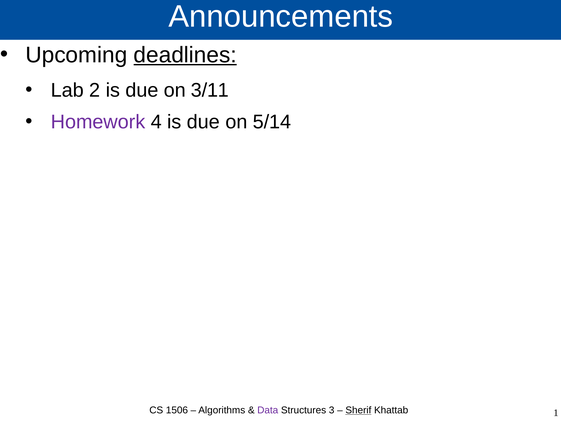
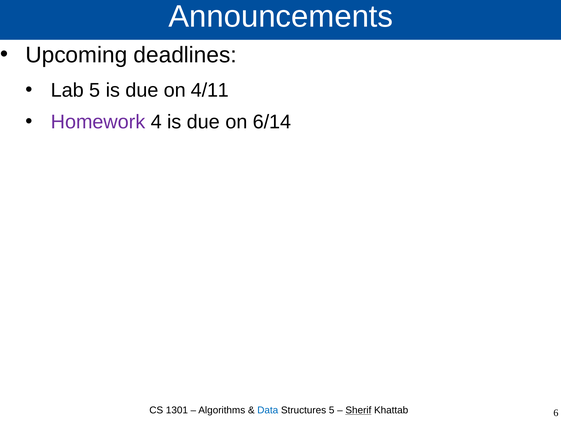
deadlines underline: present -> none (185, 55)
Lab 2: 2 -> 5 (95, 90)
3/11: 3/11 -> 4/11 (210, 90)
5/14: 5/14 -> 6/14 (272, 122)
1506: 1506 -> 1301 (177, 410)
Data colour: purple -> blue (268, 410)
Structures 3: 3 -> 5 (332, 410)
1: 1 -> 6 (556, 413)
